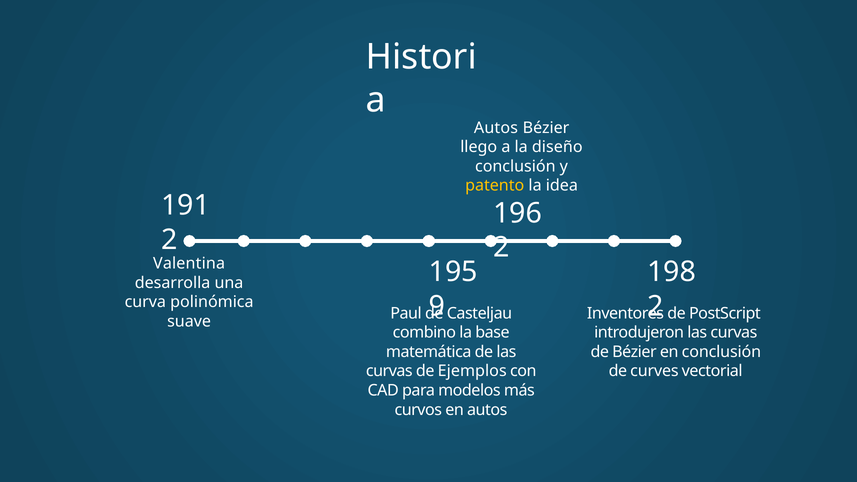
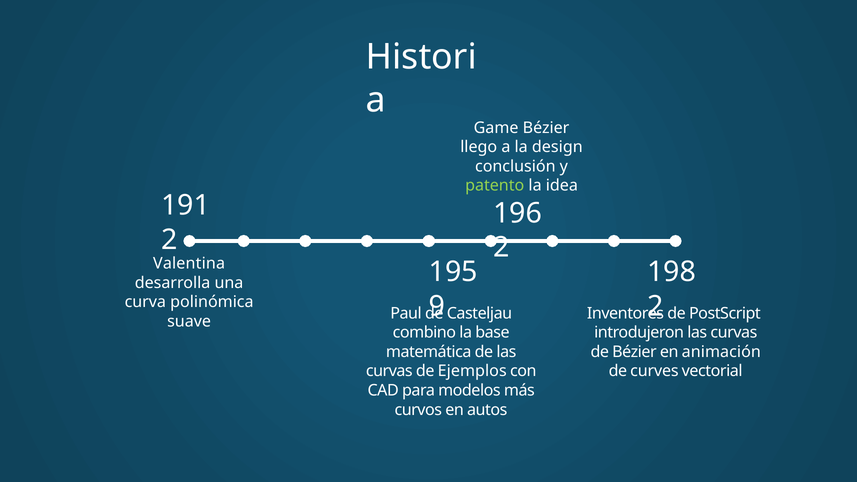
Autos: Autos -> Game (496, 128)
diseño: diseño -> design (557, 147)
patento colour: yellow -> light green (495, 186)
en conclusión: conclusión -> animación (721, 352)
